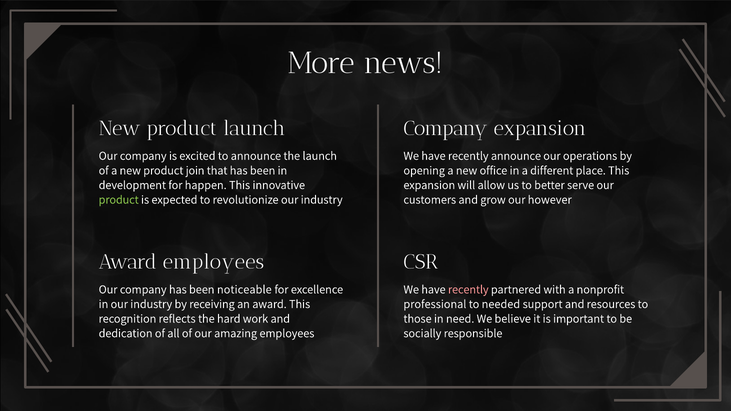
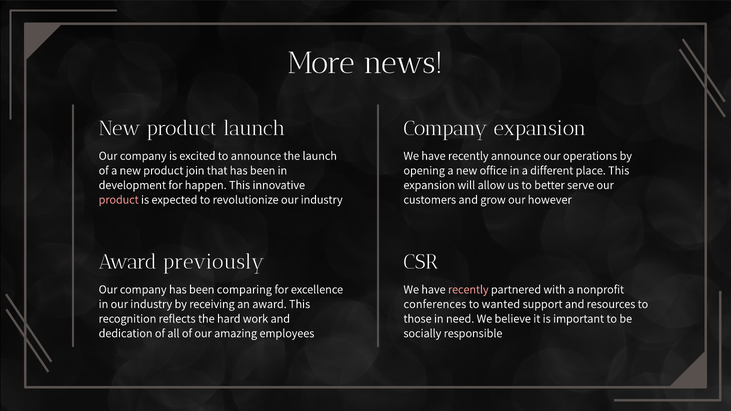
product colour: light green -> pink (119, 200)
Award employees: employees -> previously (214, 262)
noticeable: noticeable -> comparing (244, 290)
professional: professional -> conferences (435, 304)
needed: needed -> wanted (501, 304)
